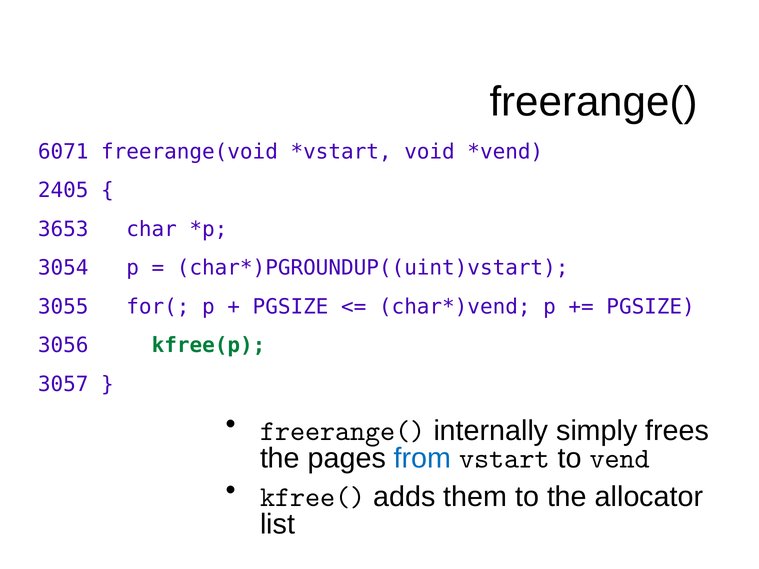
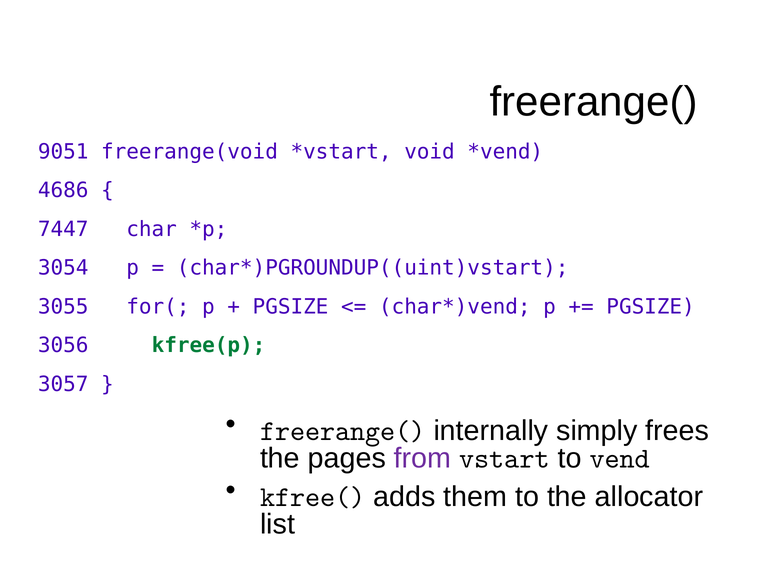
6071: 6071 -> 9051 (63, 152)
2405: 2405 -> 4686 (63, 191)
3653: 3653 -> 7447 (63, 229)
from colour: blue -> purple (423, 459)
